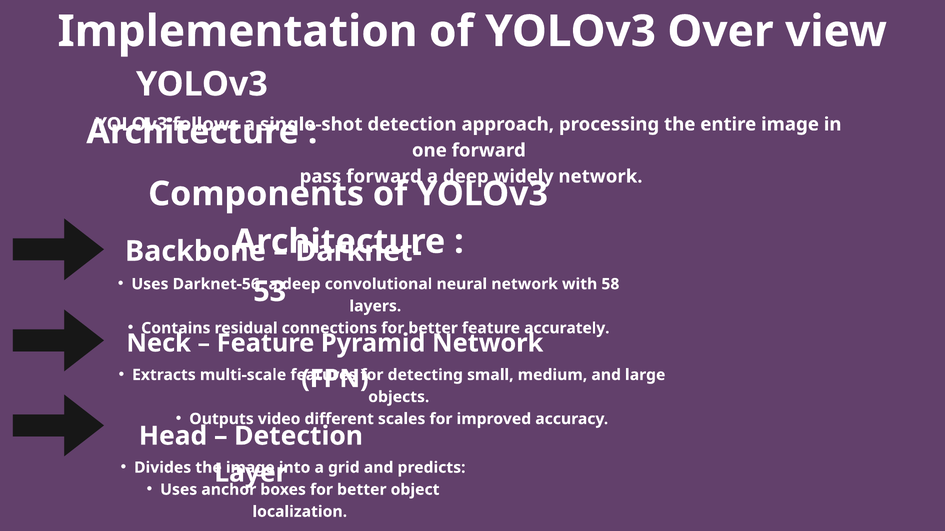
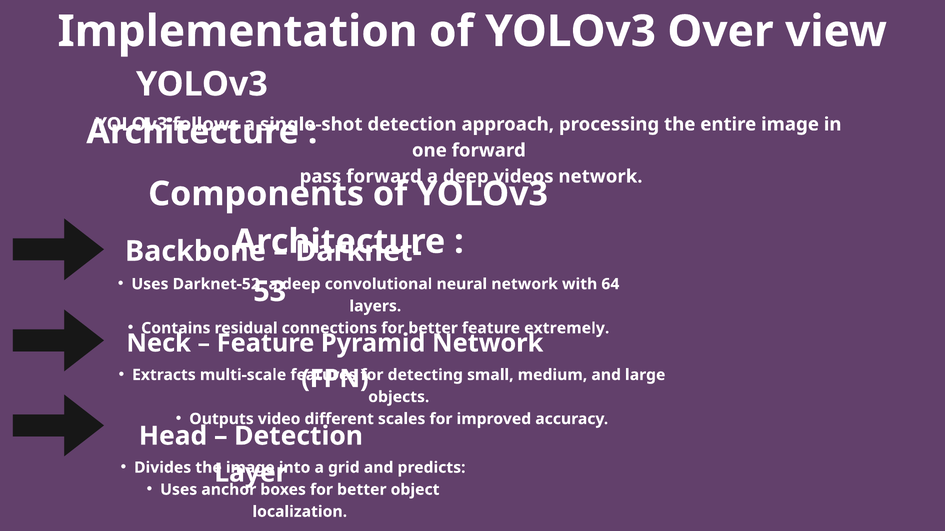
widely: widely -> videos (524, 177)
Darknet-56: Darknet-56 -> Darknet-52 (218, 284)
58: 58 -> 64 (610, 284)
accurately: accurately -> extremely (567, 328)
